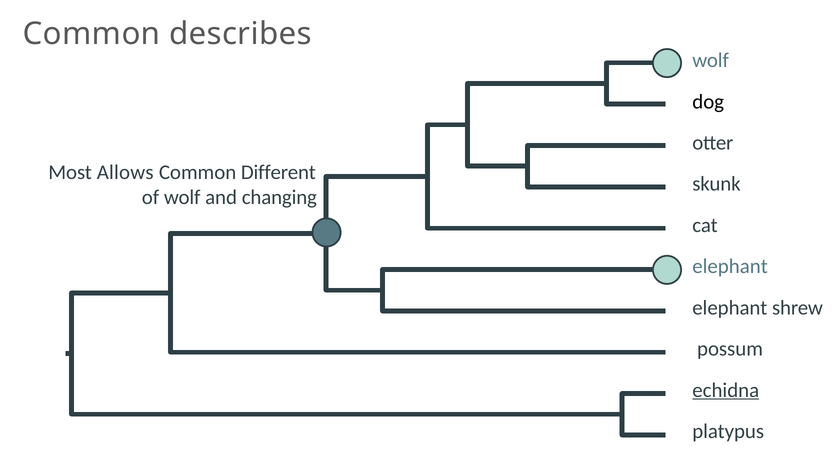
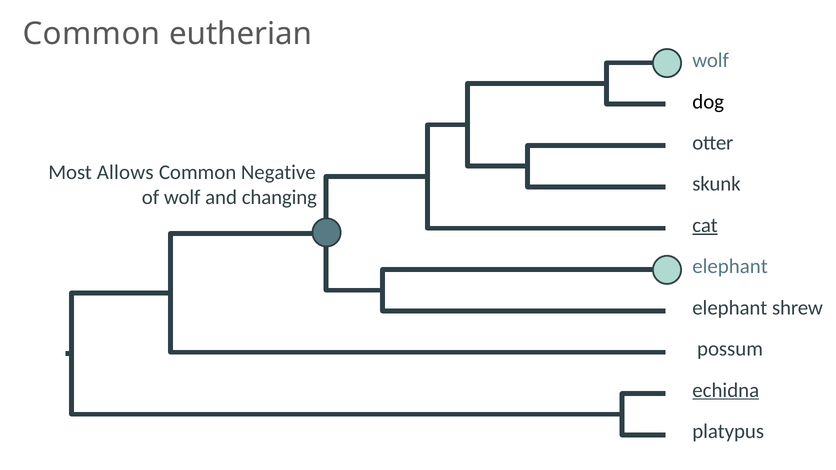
describes: describes -> eutherian (241, 34)
Different: Different -> Negative (278, 172)
cat underline: none -> present (705, 225)
